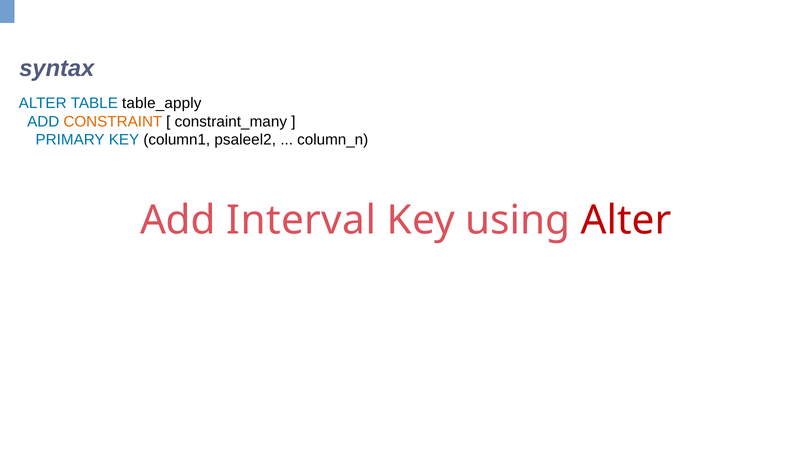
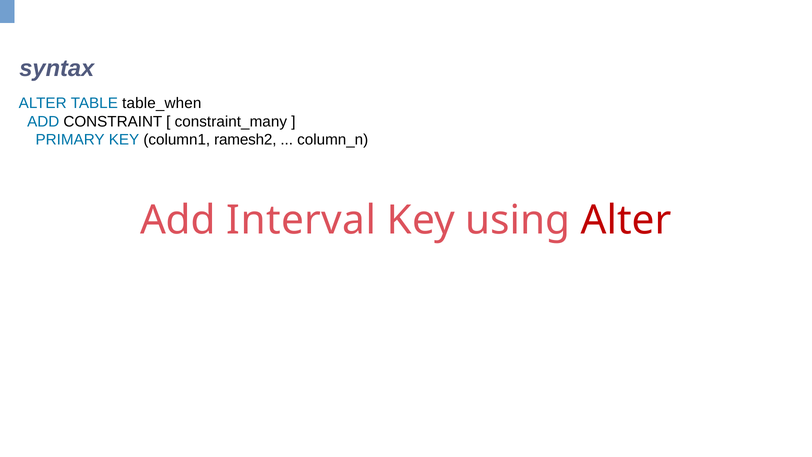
table_apply: table_apply -> table_when (162, 103)
CONSTRAINT colour: orange -> black (113, 122)
psaleel2: psaleel2 -> ramesh2 (245, 140)
